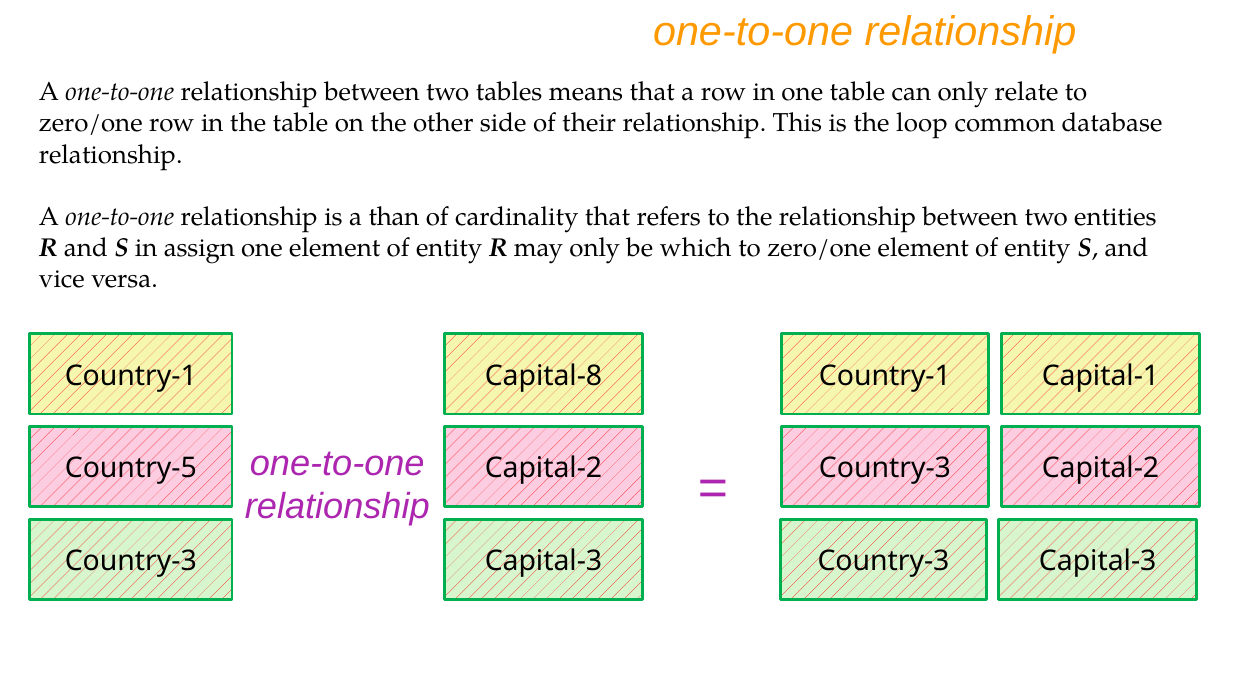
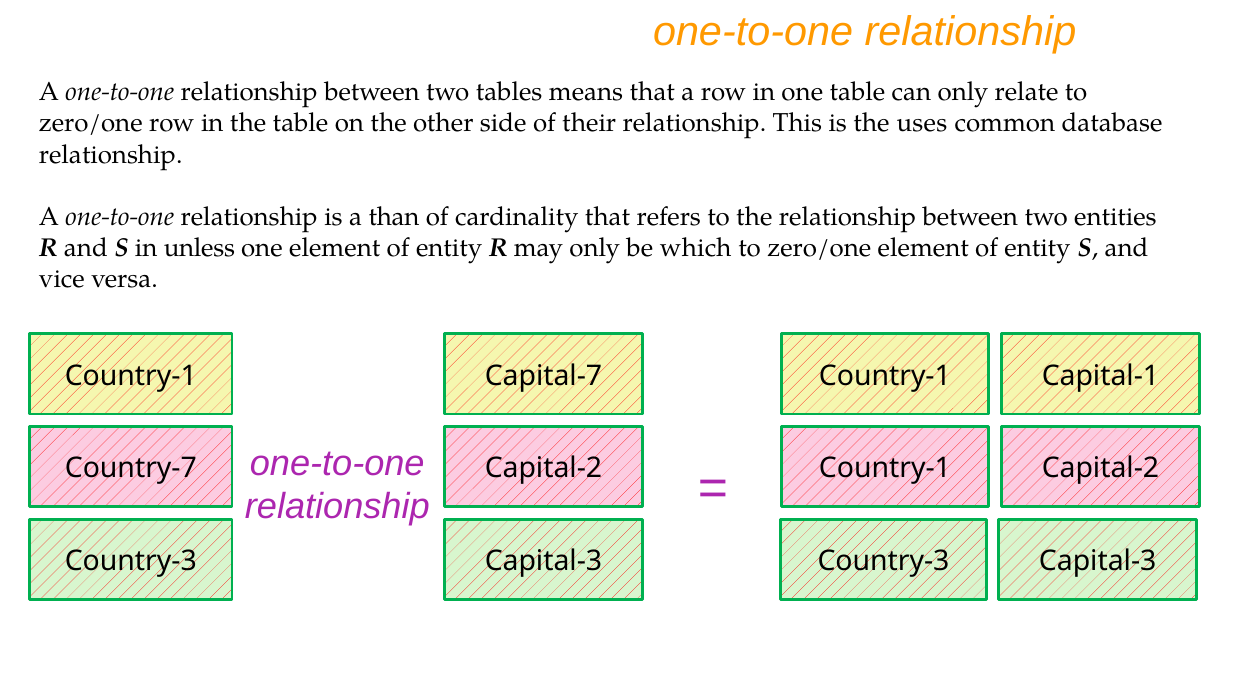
loop: loop -> uses (922, 123)
assign: assign -> unless (199, 248)
Capital-8: Capital-8 -> Capital-7 (543, 376)
Country-5: Country-5 -> Country-7 (131, 469)
Country-3: Country-3 -> Country-1 (885, 469)
